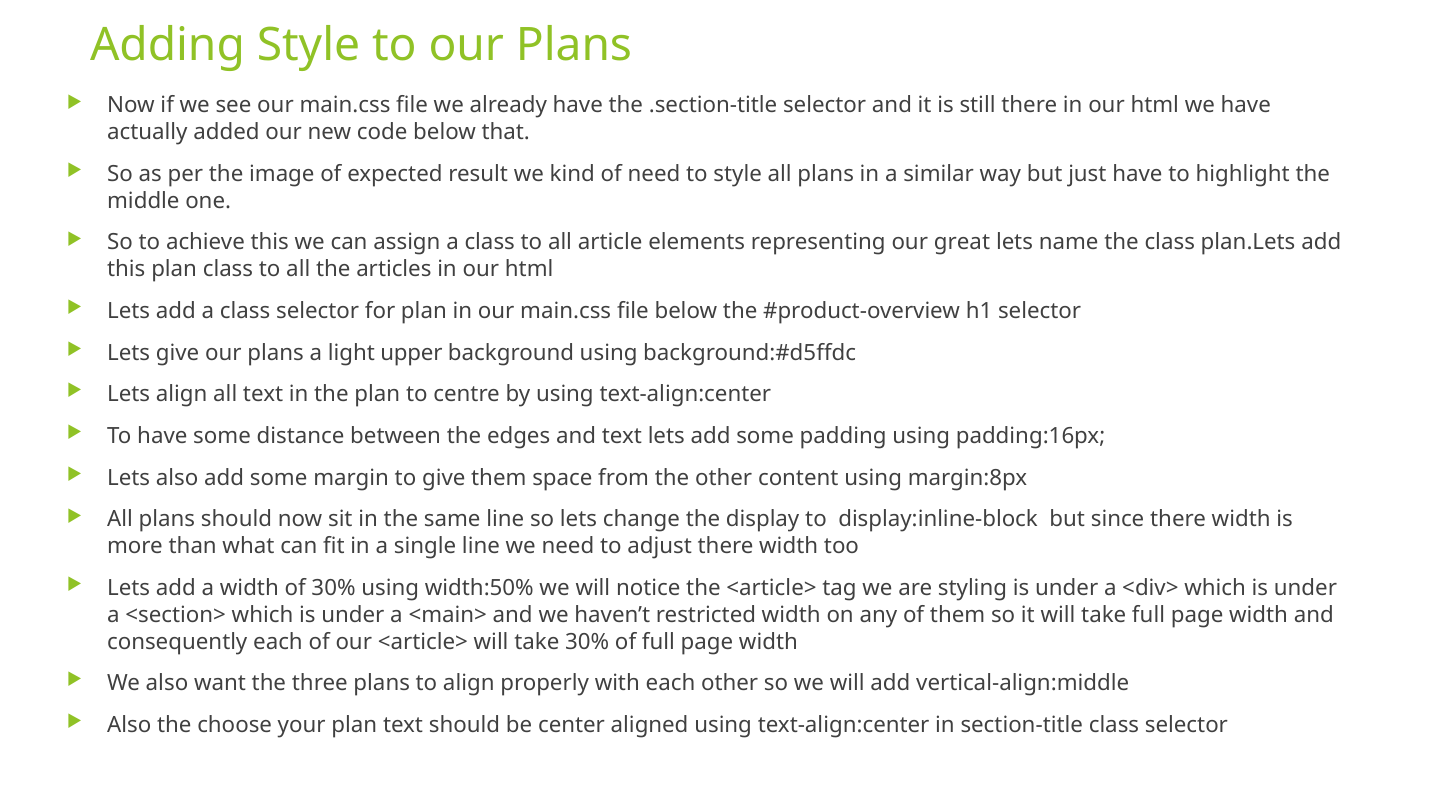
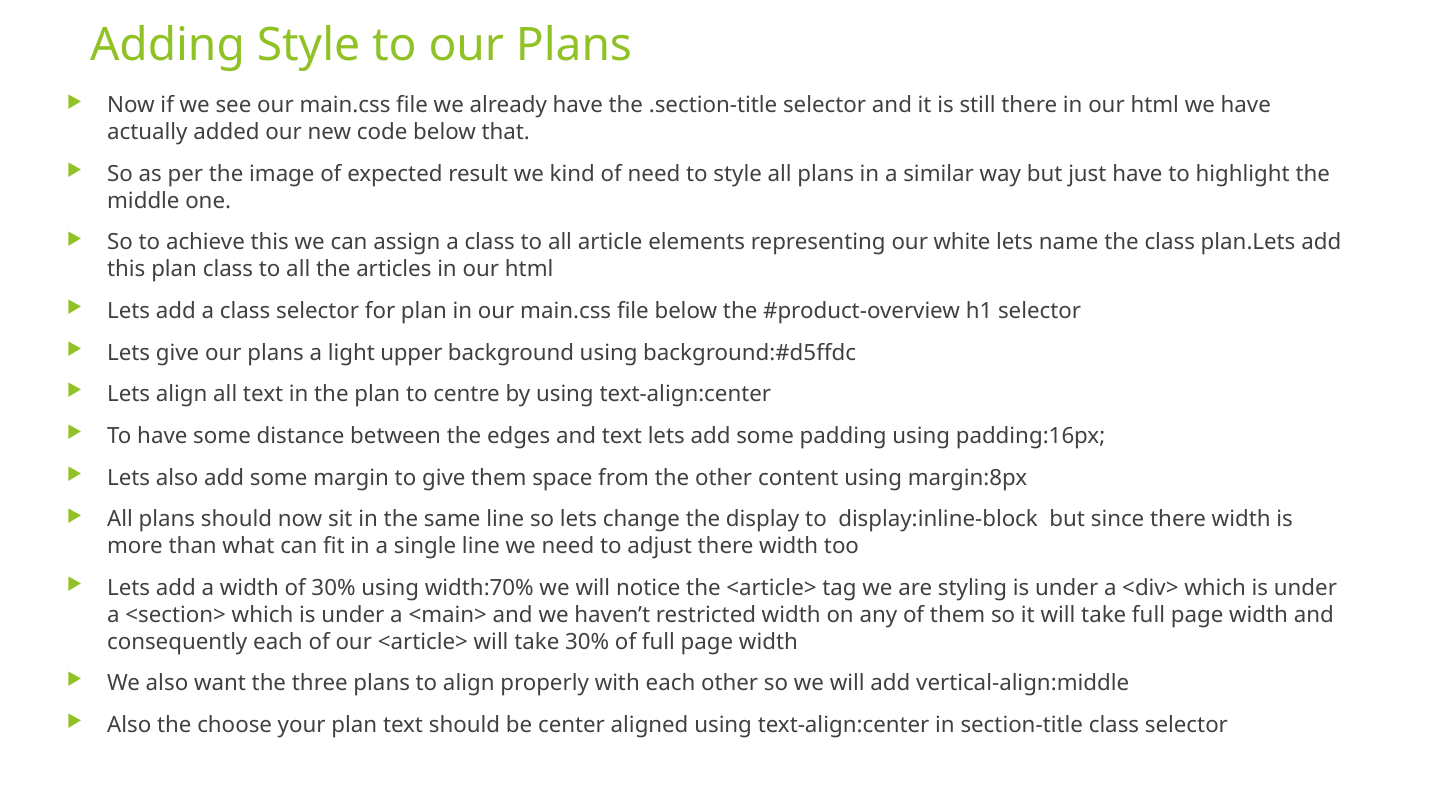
great: great -> white (962, 243)
width:50%: width:50% -> width:70% (479, 588)
